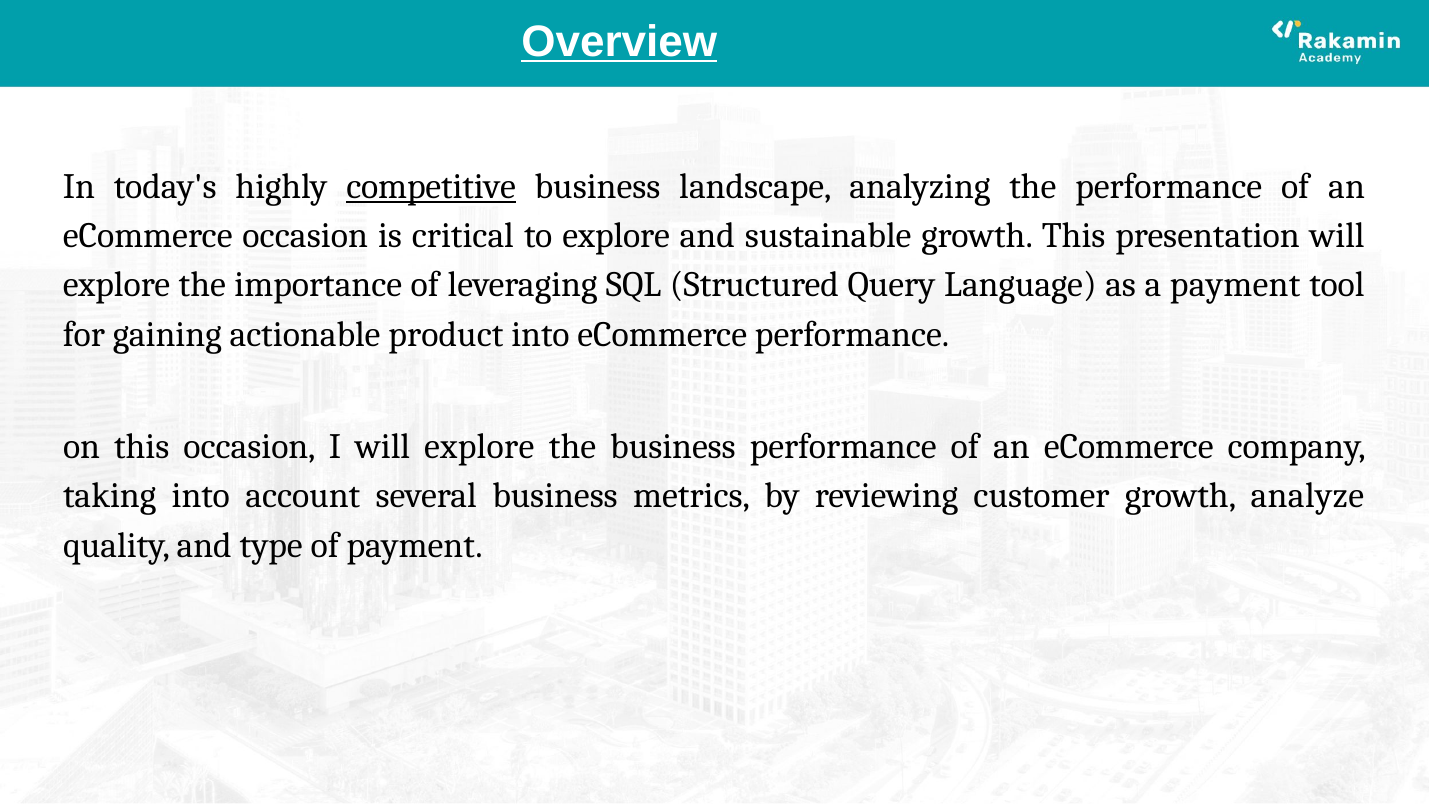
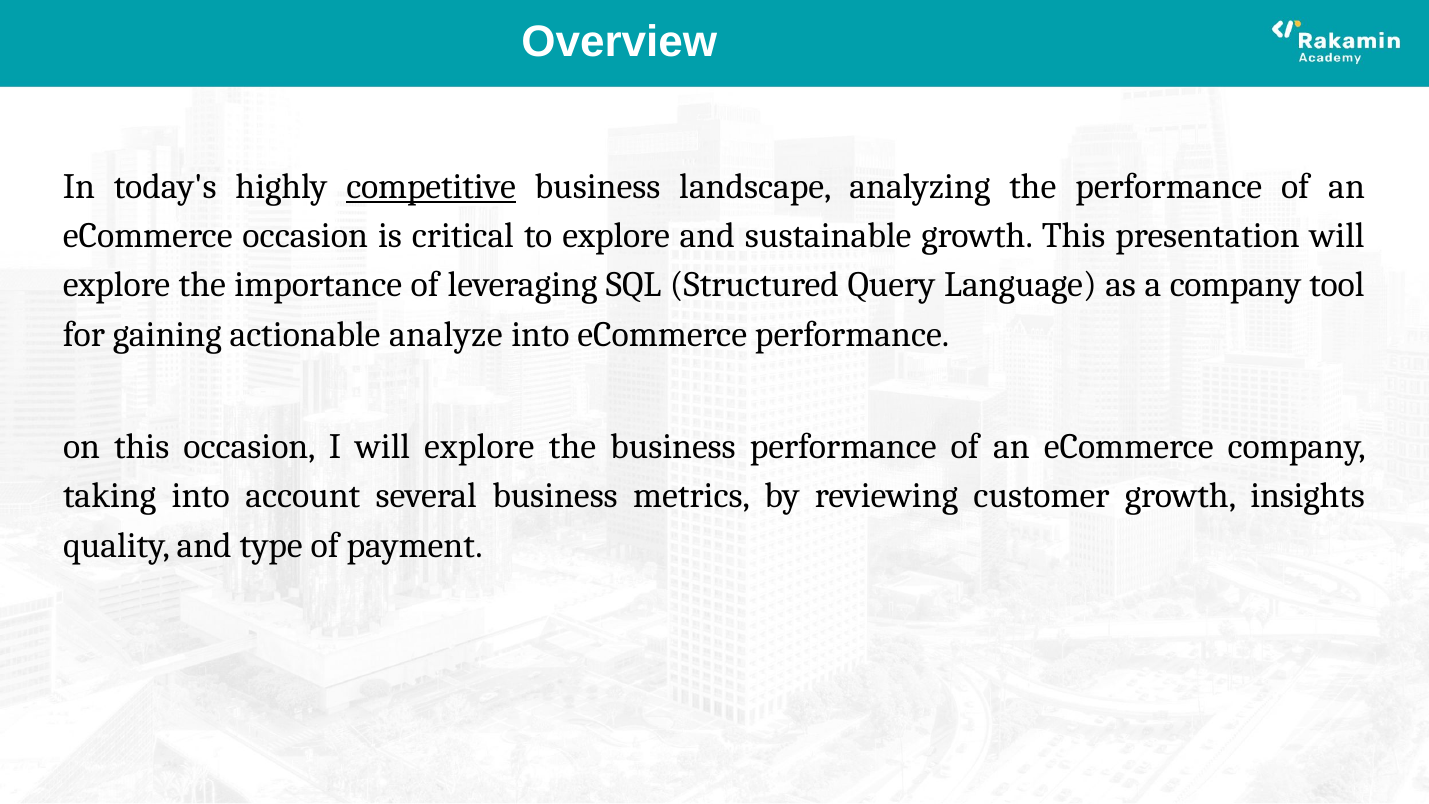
Overview underline: present -> none (619, 42)
a payment: payment -> company (1236, 285)
product: product -> analyze (446, 334)
analyze: analyze -> insights (1308, 496)
